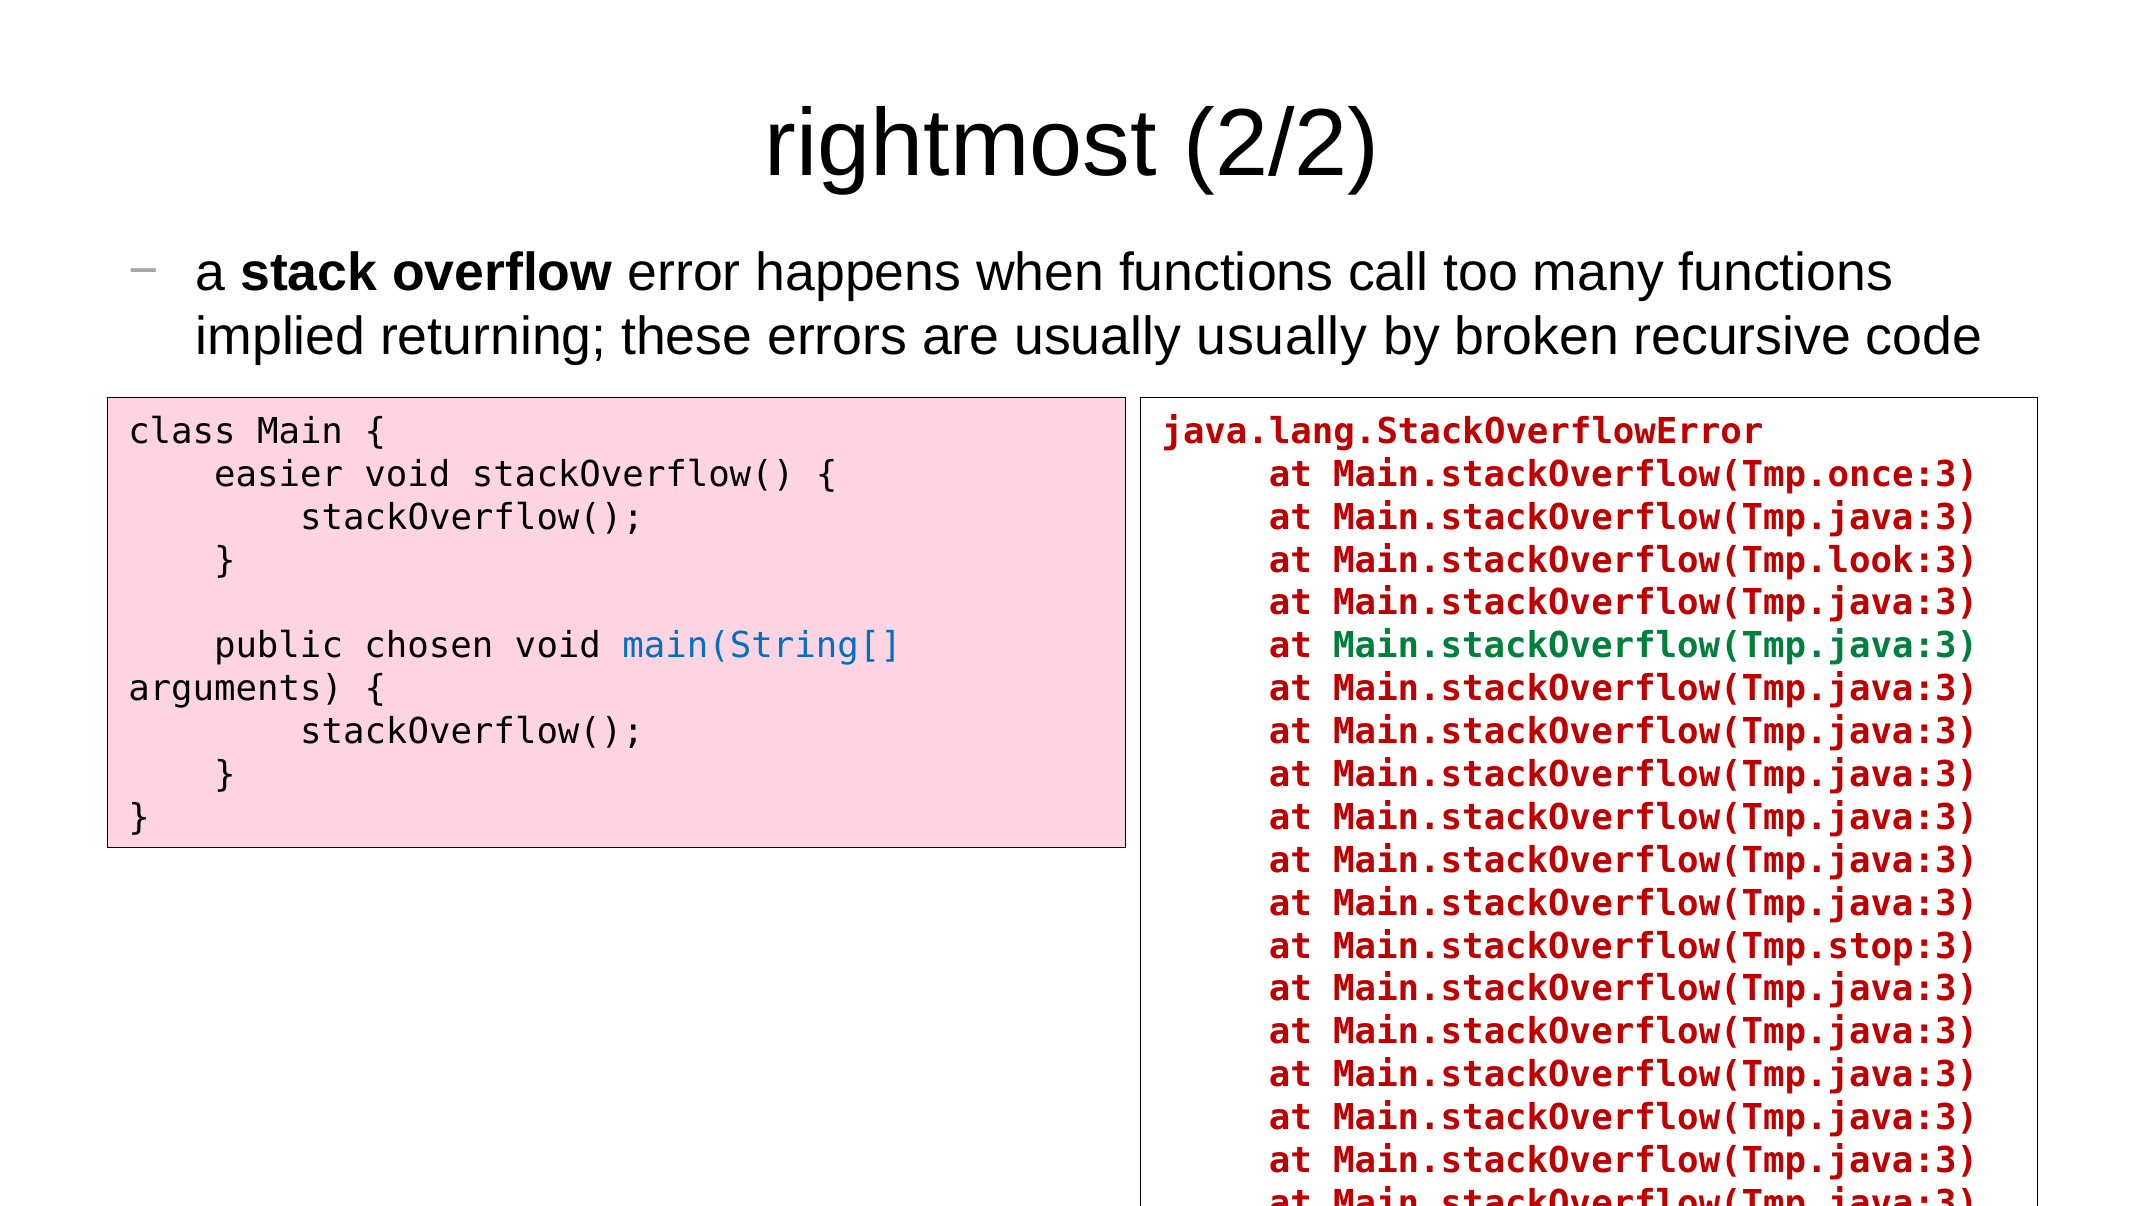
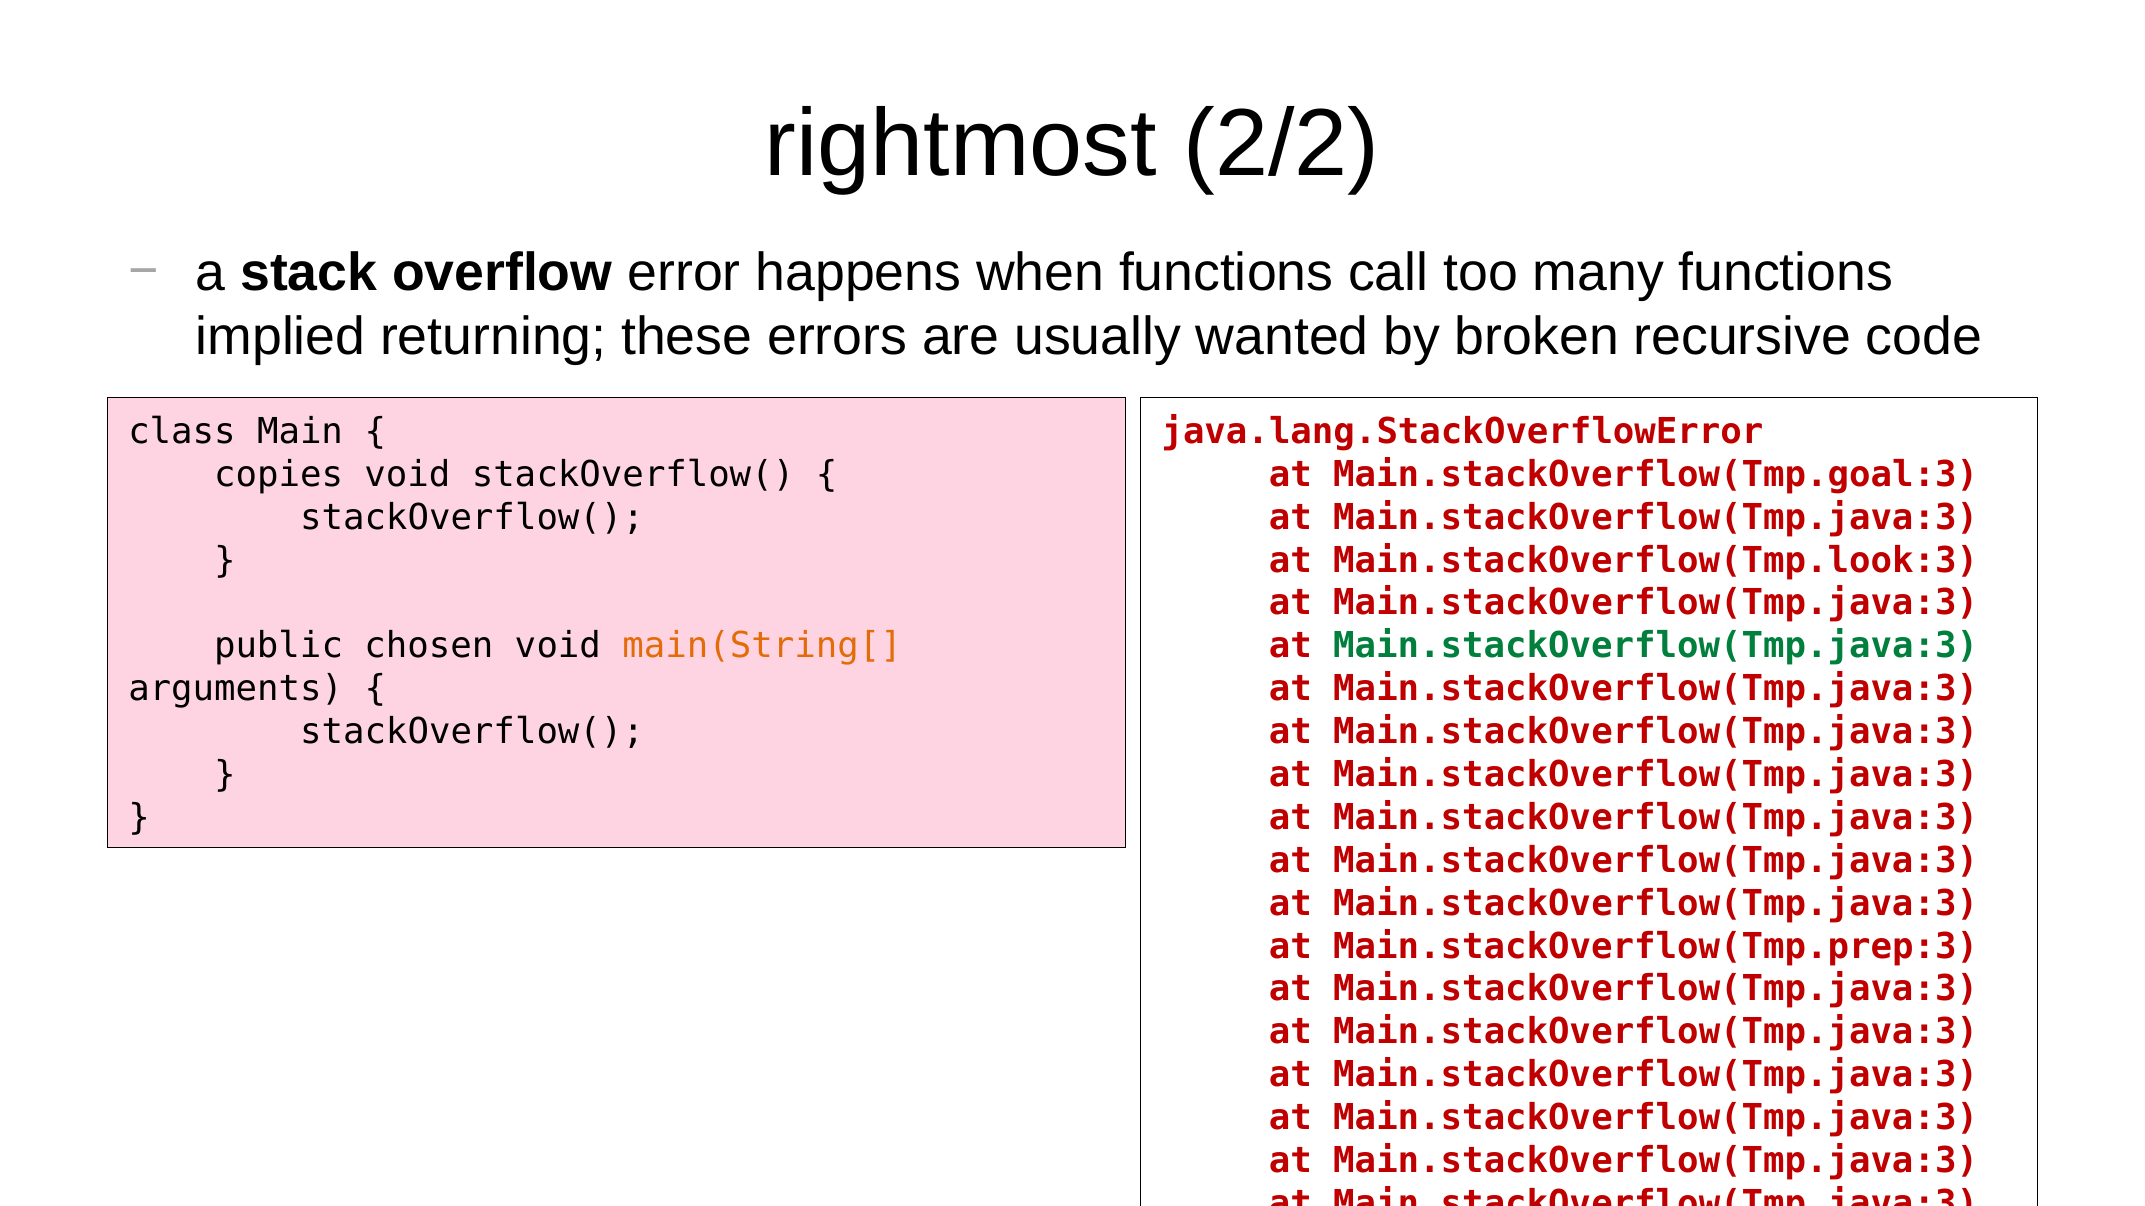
usually usually: usually -> wanted (1282, 337)
easier: easier -> copies (279, 475)
Main.stackOverflow(Tmp.once:3: Main.stackOverflow(Tmp.once:3 -> Main.stackOverflow(Tmp.goal:3 (1656, 475)
main(String[ colour: blue -> orange (762, 646)
Main.stackOverflow(Tmp.stop:3: Main.stackOverflow(Tmp.stop:3 -> Main.stackOverflow(Tmp.prep:3 (1656, 947)
